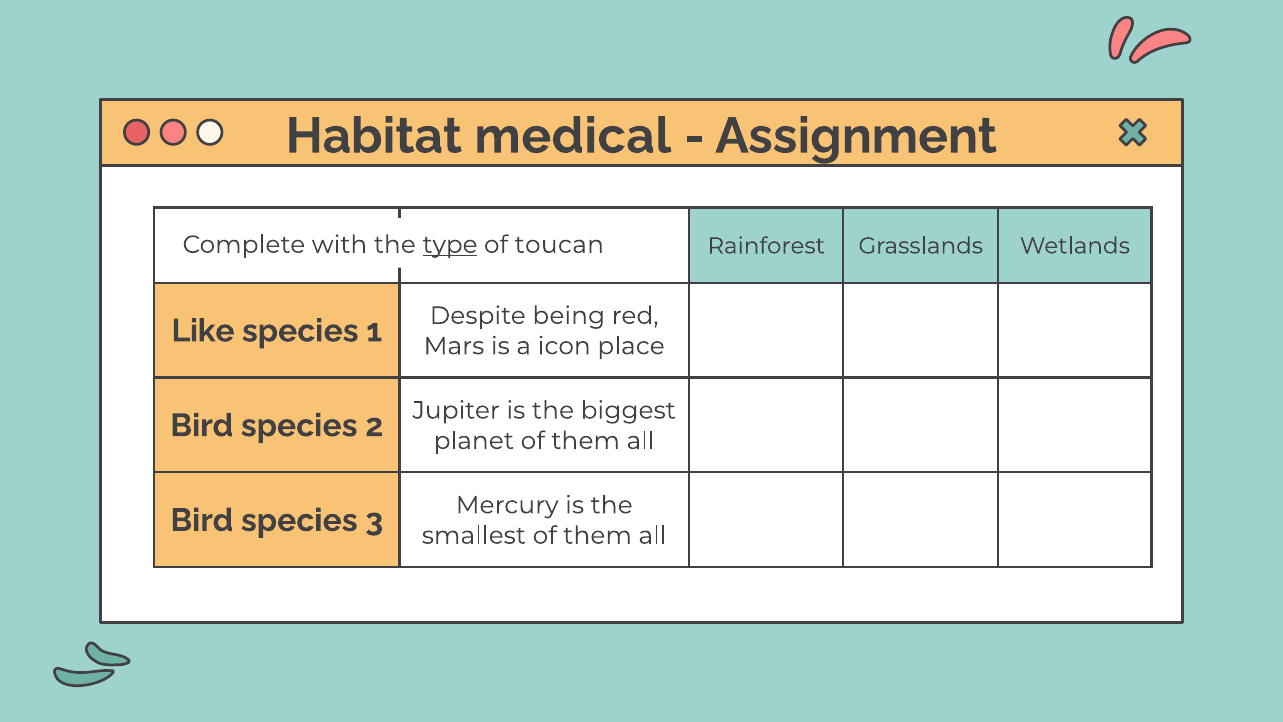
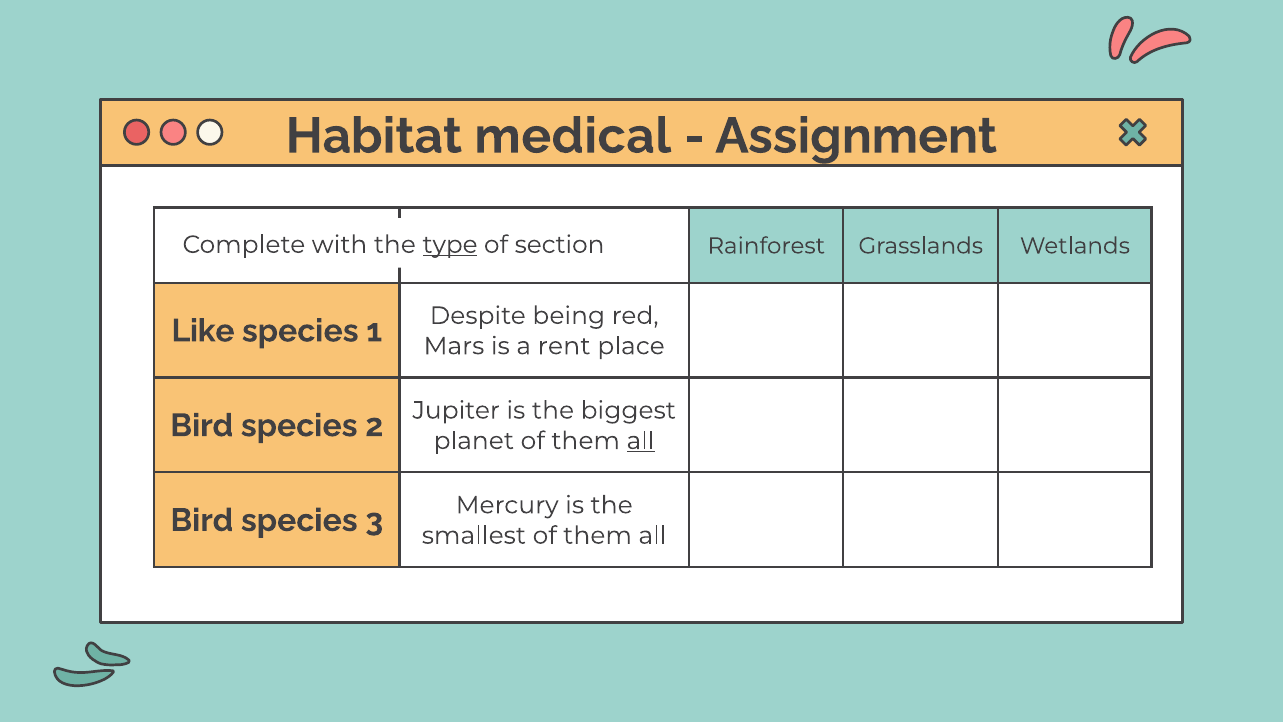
toucan: toucan -> section (560, 245)
icon: icon -> rent (564, 346)
all underline: none -> present (641, 441)
